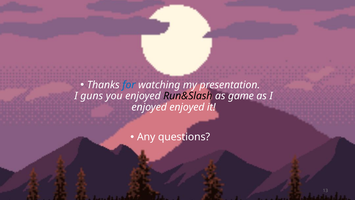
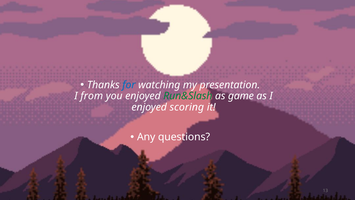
guns: guns -> from (92, 96)
Run&Slash colour: black -> green (188, 96)
enjoyed enjoyed: enjoyed -> scoring (187, 107)
